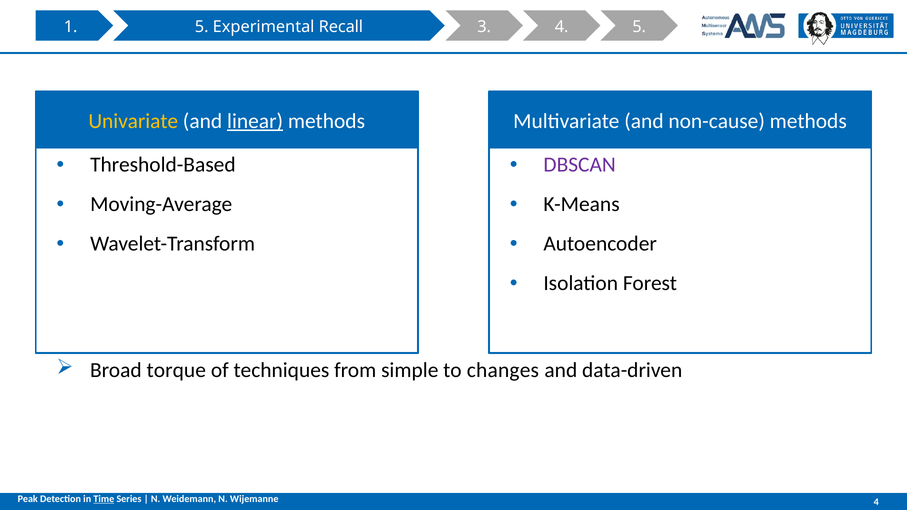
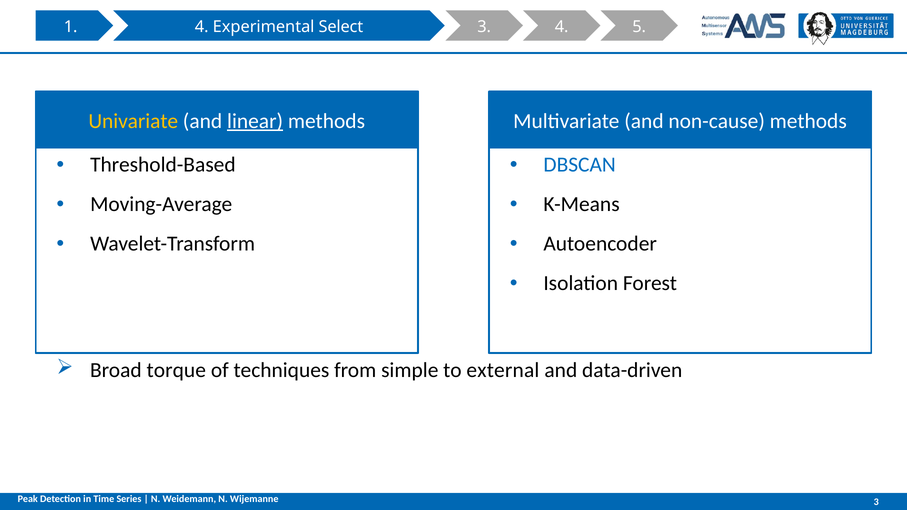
1 5: 5 -> 4 (202, 27)
Recall: Recall -> Select (341, 27)
DBSCAN colour: purple -> blue (580, 165)
changes: changes -> external (503, 370)
Time underline: present -> none (104, 499)
Wijemanne 4: 4 -> 3 (876, 502)
